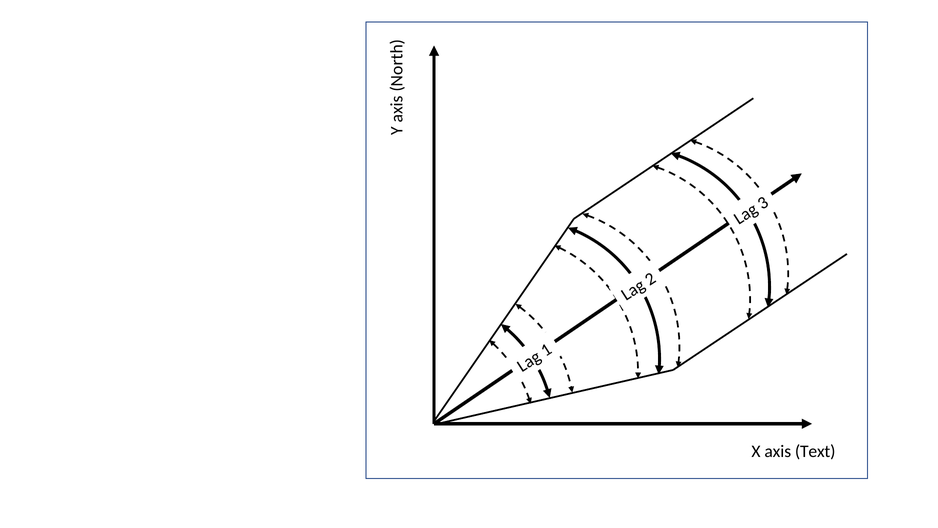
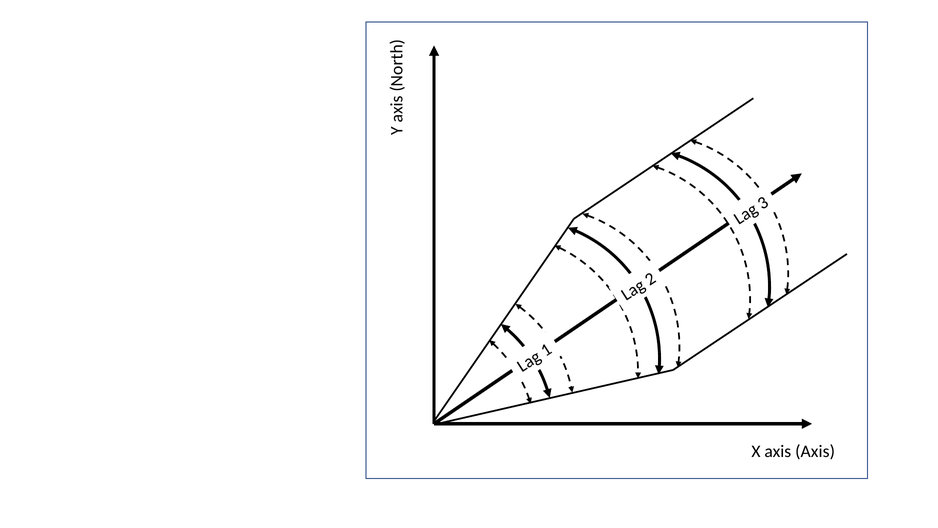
axis Text: Text -> Axis (815, 451)
